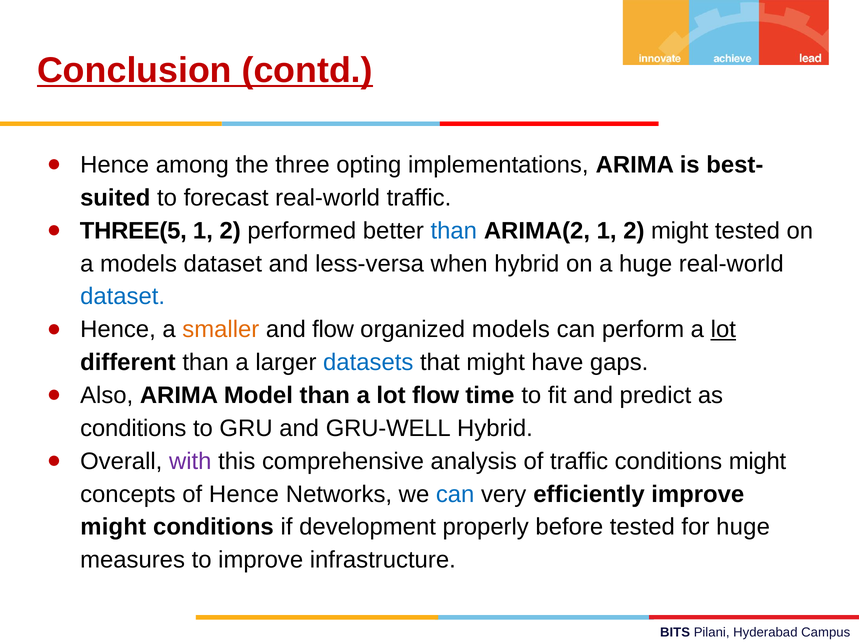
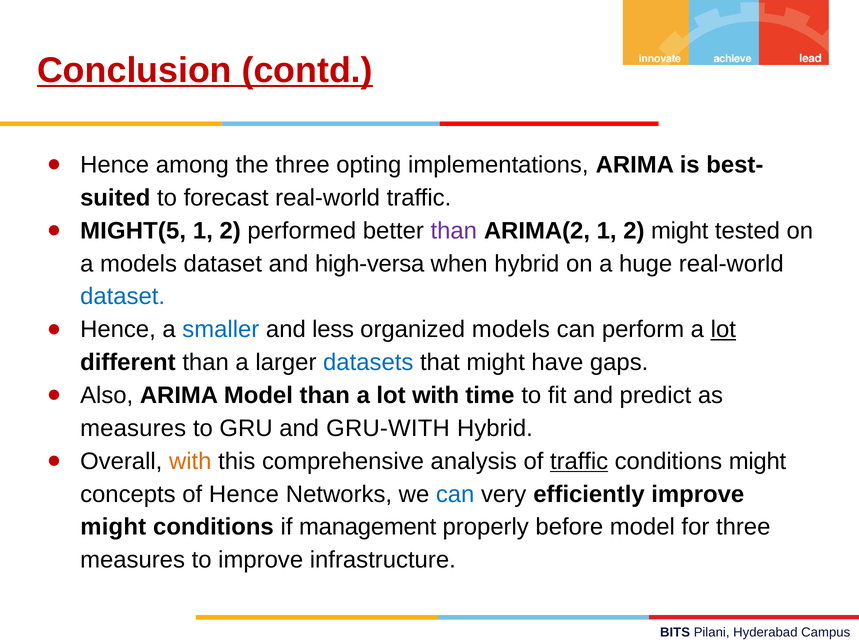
THREE(5: THREE(5 -> MIGHT(5 (133, 231)
than colour: blue -> purple (454, 231)
less-versa: less-versa -> high-versa (370, 264)
smaller colour: orange -> blue (221, 330)
and flow: flow -> less (333, 330)
lot flow: flow -> with (436, 396)
conditions: conditions -> measures (133, 428)
GRU-WELL: GRU-WELL -> GRU-WITH (388, 428)
with colour: purple -> orange (190, 461)
traffic underline: none -> present (579, 461)
development: development -> management (368, 527)
before tested: tested -> model (642, 527)
for huge: huge -> three (743, 527)
